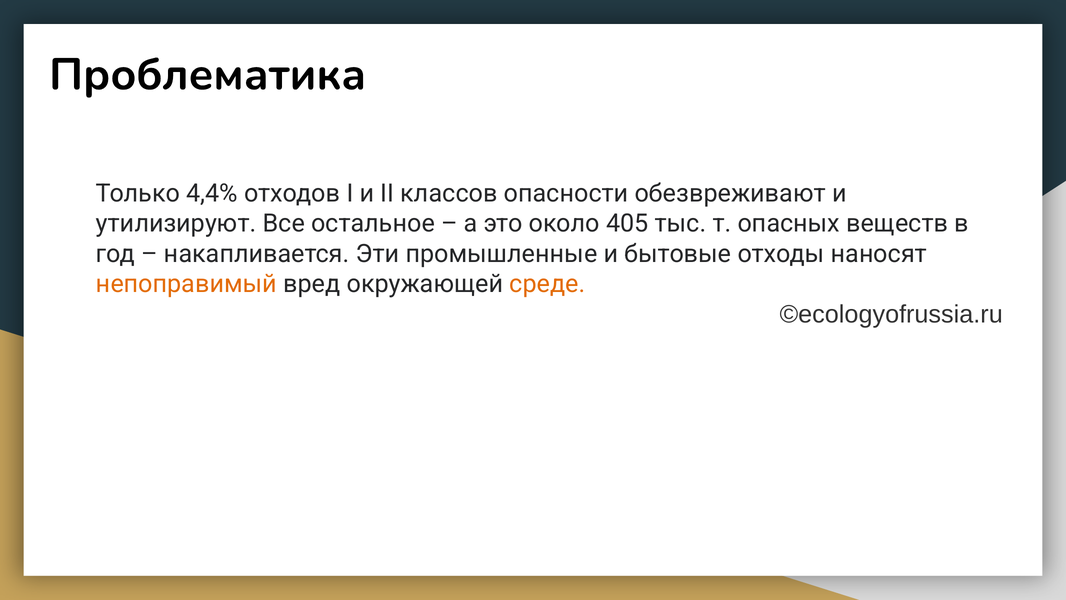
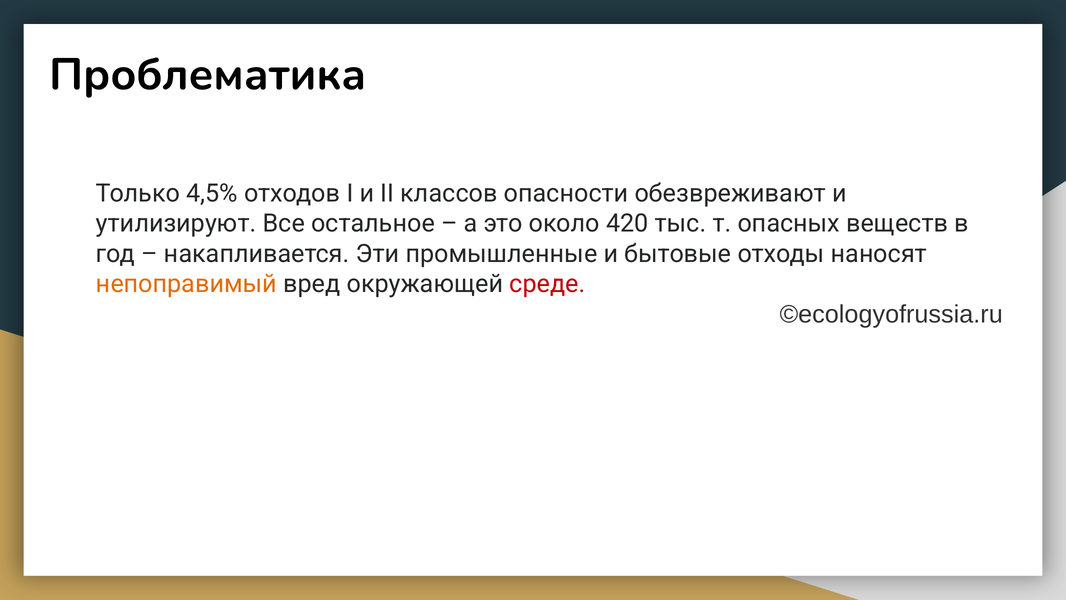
4,4%: 4,4% -> 4,5% (212, 193)
405: 405 -> 420 (627, 223)
среде colour: orange -> red (547, 284)
